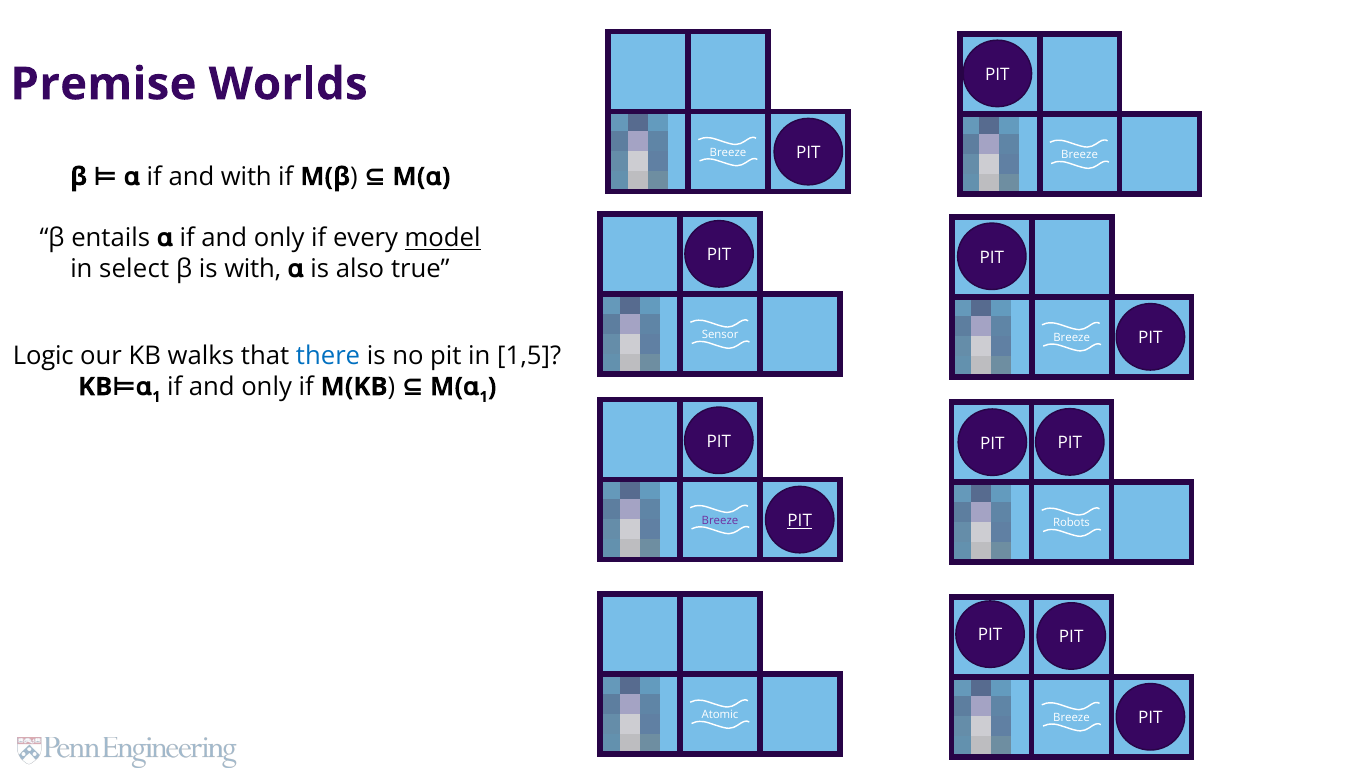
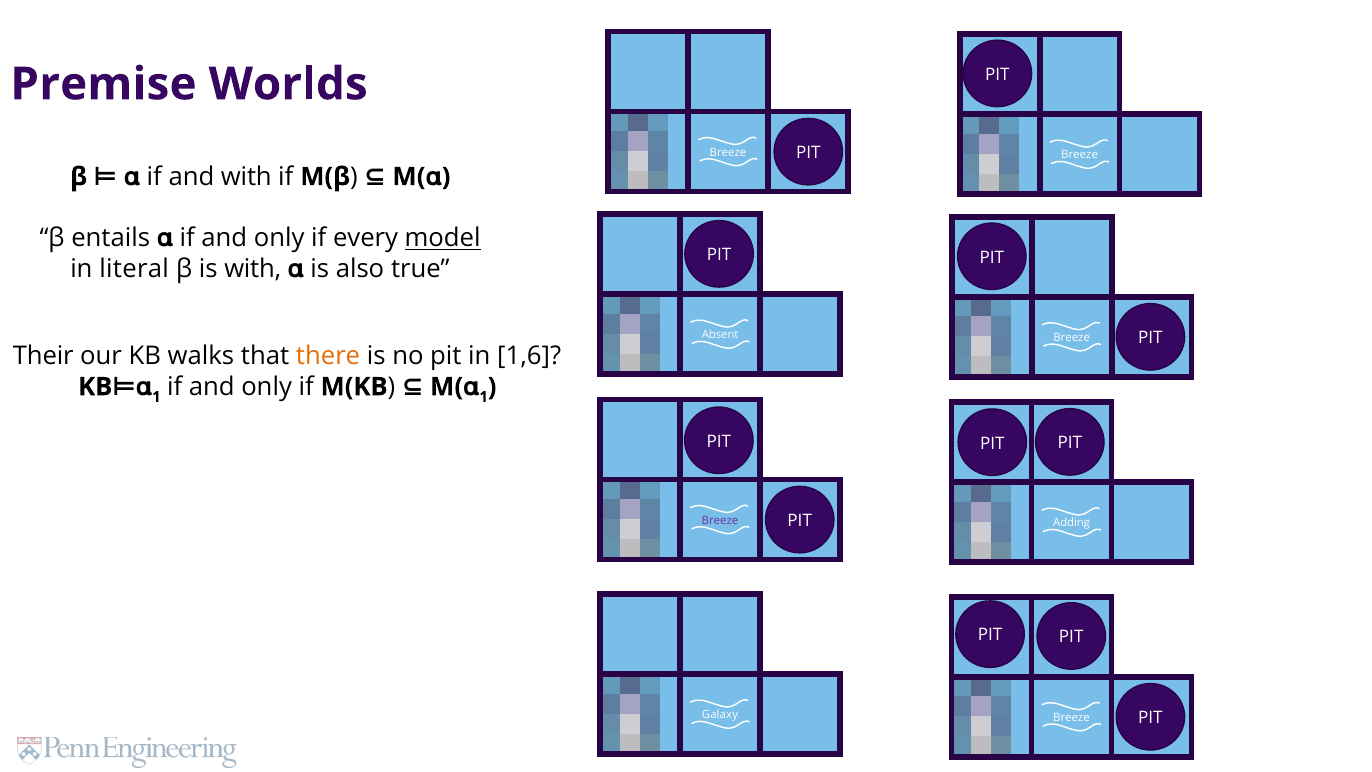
select: select -> literal (134, 269)
Sensor: Sensor -> Absent (720, 335)
Logic: Logic -> Their (43, 356)
there colour: blue -> orange (328, 356)
1,5: 1,5 -> 1,6 (529, 356)
PIT underline: present -> none (800, 521)
Robots: Robots -> Adding (1072, 523)
Atomic: Atomic -> Galaxy (720, 715)
